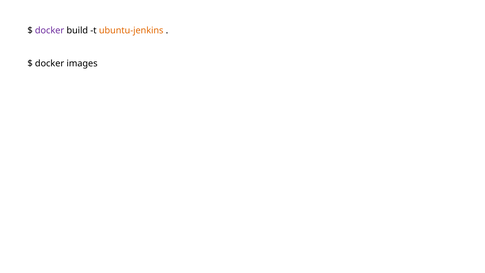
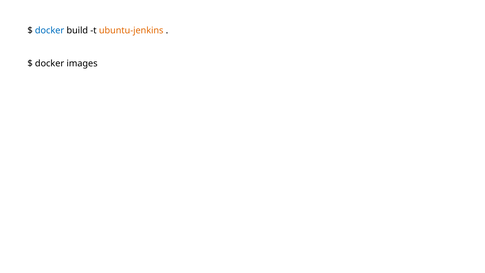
docker colour: purple -> blue (50, 31)
